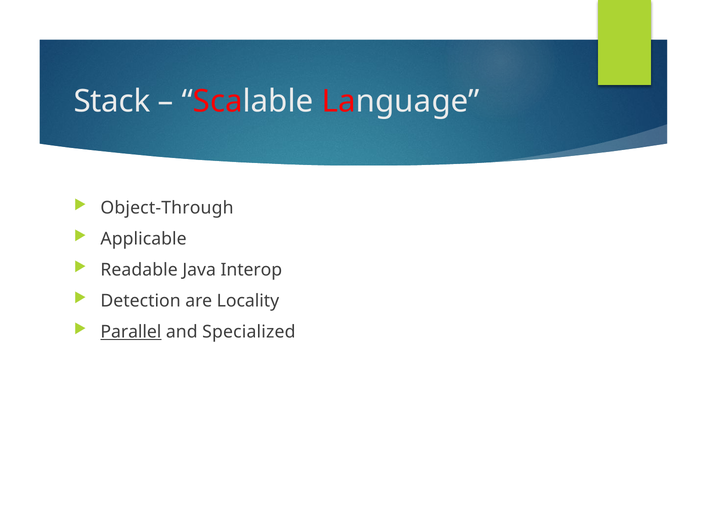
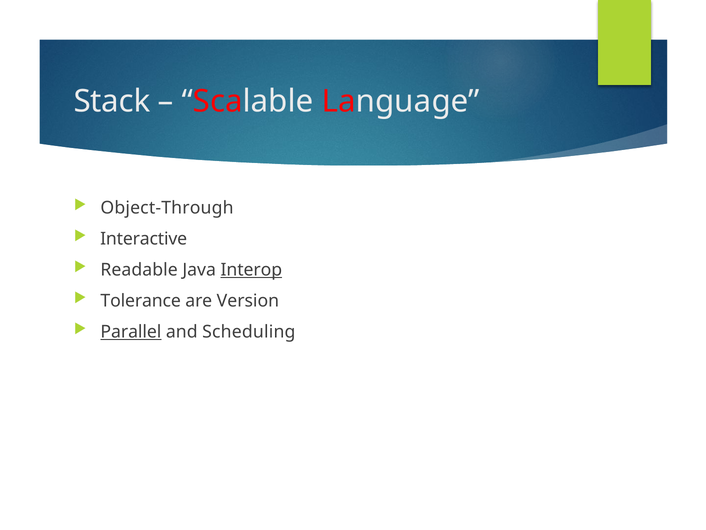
Applicable: Applicable -> Interactive (144, 239)
Interop underline: none -> present (251, 270)
Detection: Detection -> Tolerance (141, 301)
Locality: Locality -> Version (248, 301)
Specialized: Specialized -> Scheduling (249, 331)
